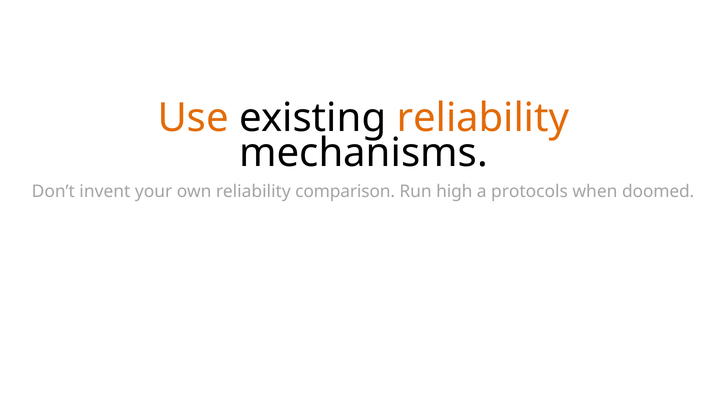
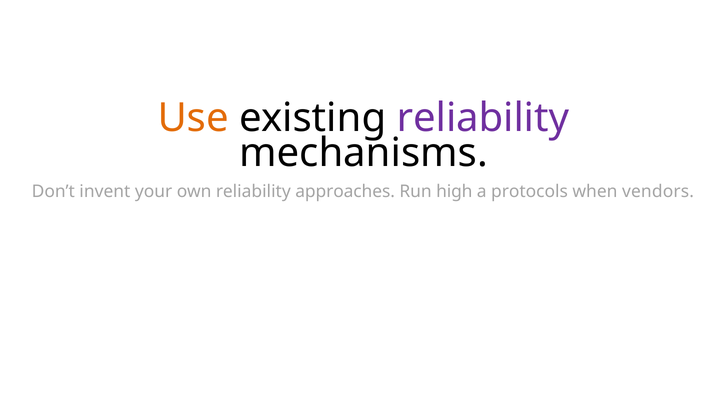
reliability colour: orange -> purple (483, 118)
comparison: comparison -> approaches (345, 192)
doomed: doomed -> vendors (658, 192)
